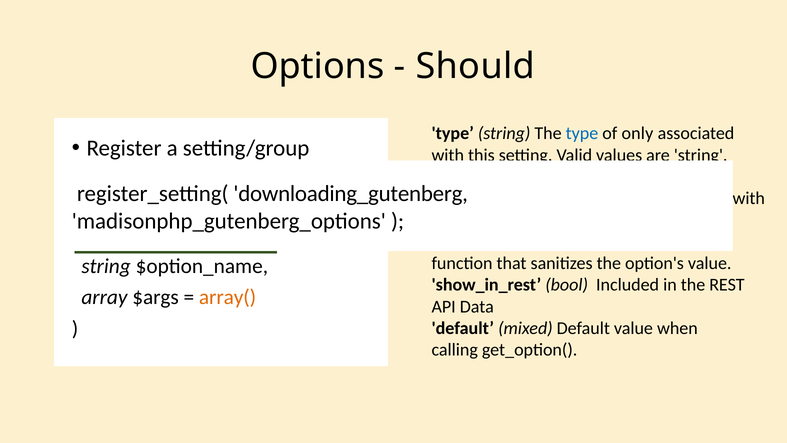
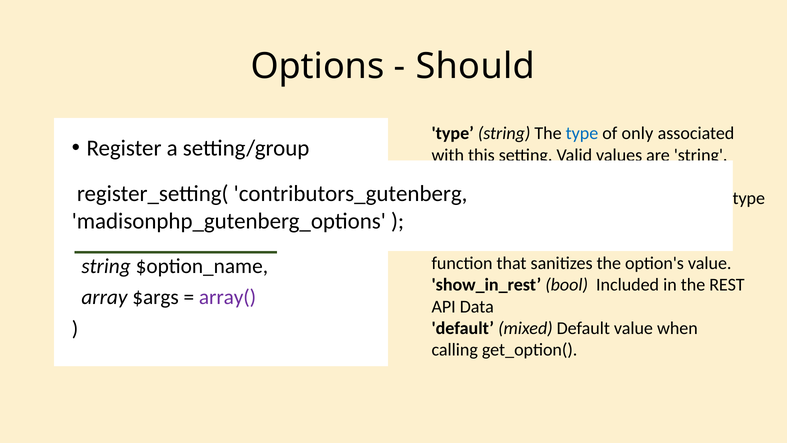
downloading_gutenberg: downloading_gutenberg -> contributors_gutenberg (351, 193)
with: with -> type (749, 198)
array( colour: orange -> purple (228, 297)
